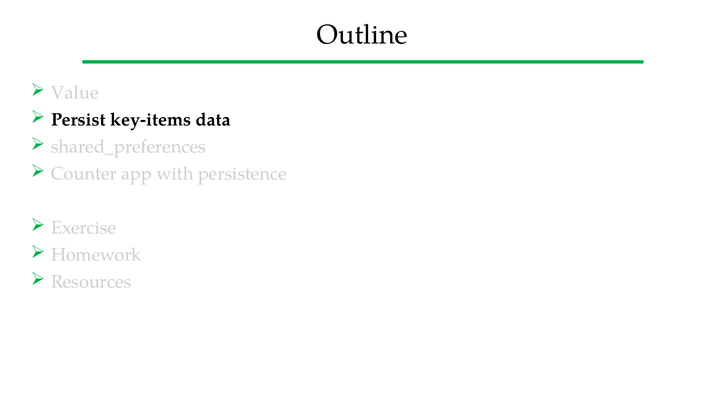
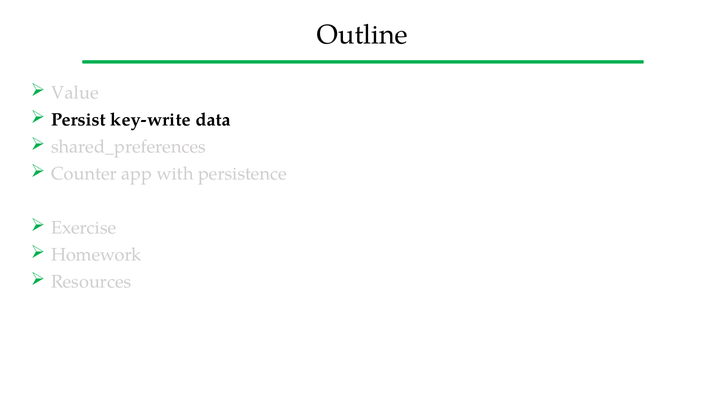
key-items: key-items -> key-write (151, 120)
